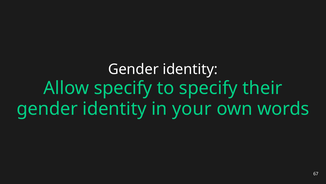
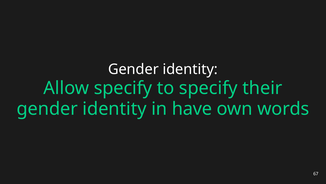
your: your -> have (192, 108)
